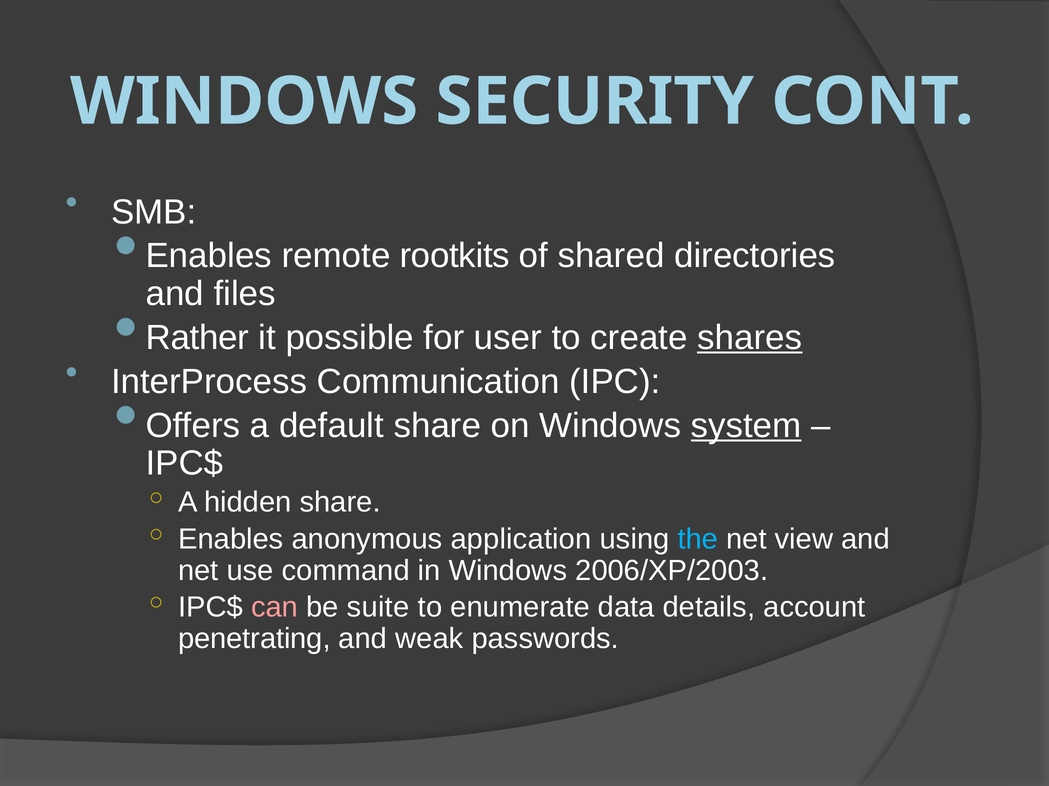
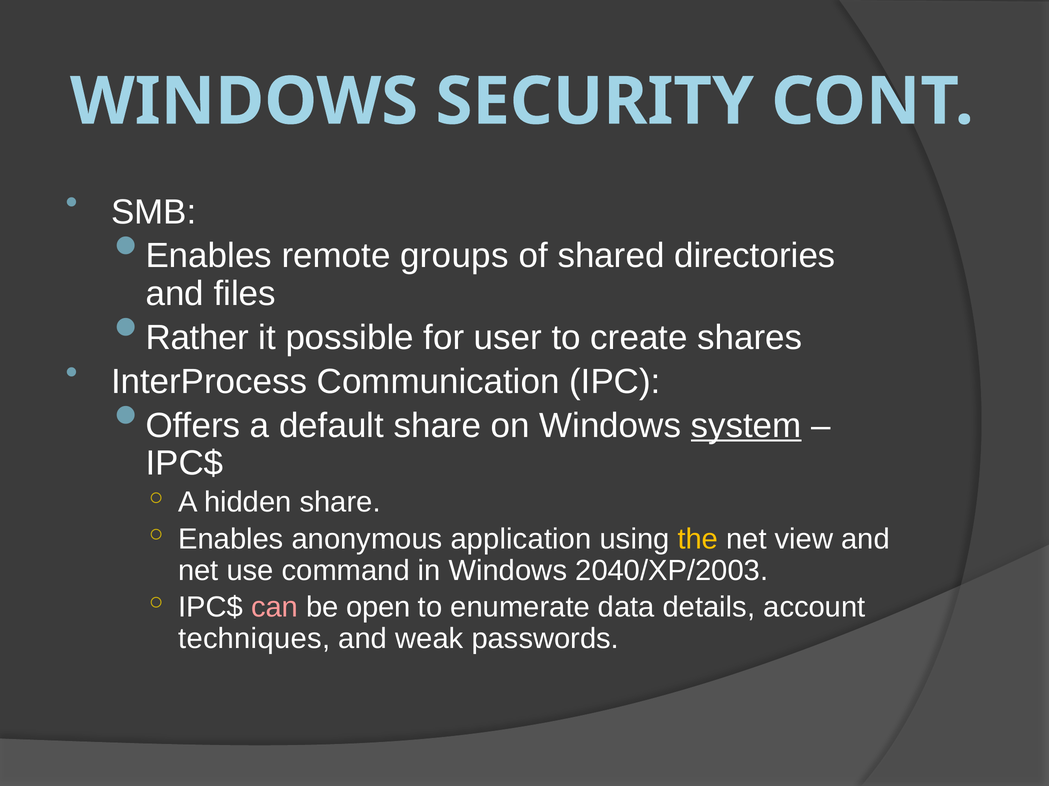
rootkits: rootkits -> groups (454, 256)
shares underline: present -> none (750, 338)
the colour: light blue -> yellow (698, 539)
2006/XP/2003: 2006/XP/2003 -> 2040/XP/2003 (672, 571)
suite: suite -> open (378, 608)
penetrating: penetrating -> techniques (254, 639)
